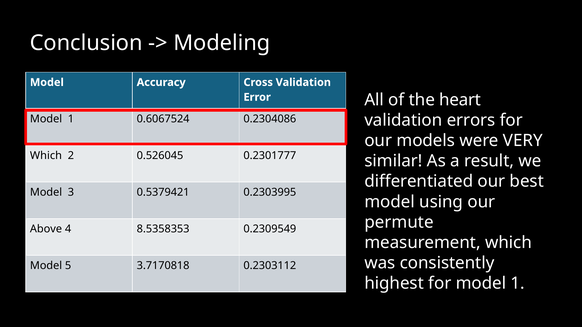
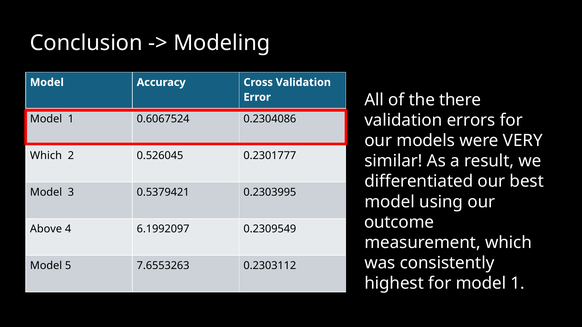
heart: heart -> there (460, 100)
permute: permute -> outcome (399, 222)
8.5358353: 8.5358353 -> 6.1992097 (163, 229)
3.7170818: 3.7170818 -> 7.6553263 (163, 266)
